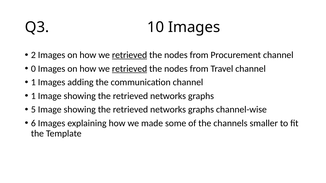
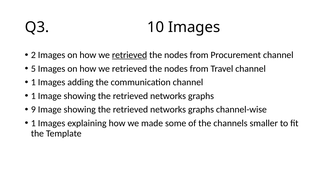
0: 0 -> 5 (33, 69)
retrieved underline: present -> none (130, 69)
5: 5 -> 9 (33, 110)
6: 6 -> 1 (33, 123)
